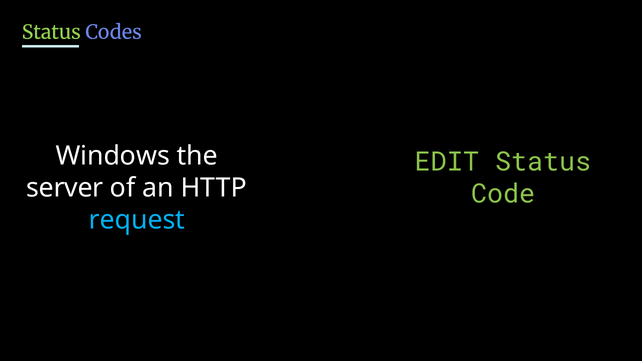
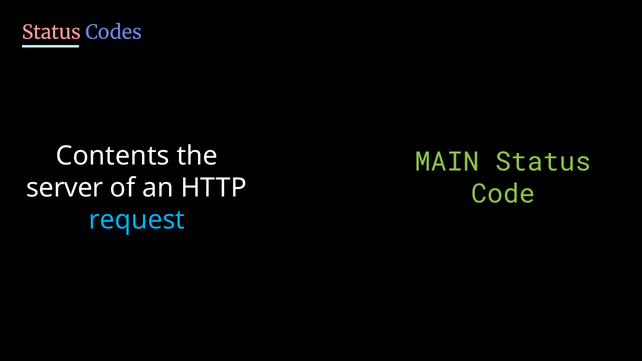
Status colour: light green -> pink (51, 32)
Windows: Windows -> Contents (113, 156)
EDIT: EDIT -> MAIN (447, 162)
